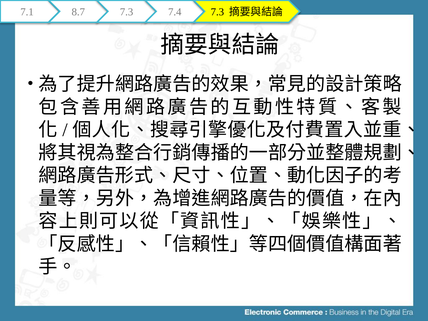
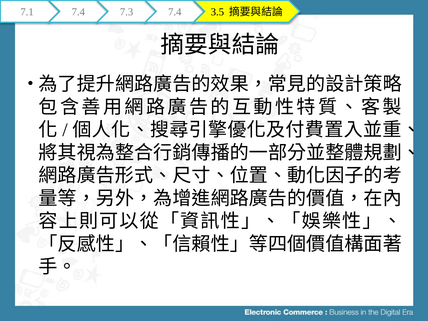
7.1 8.7: 8.7 -> 7.4 (78, 12)
7.4 7.3: 7.3 -> 3.5 (217, 12)
